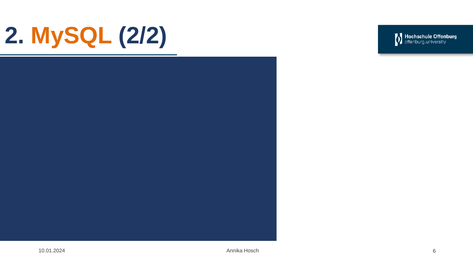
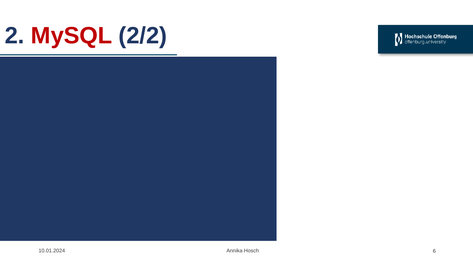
MySQL colour: orange -> red (72, 36)
